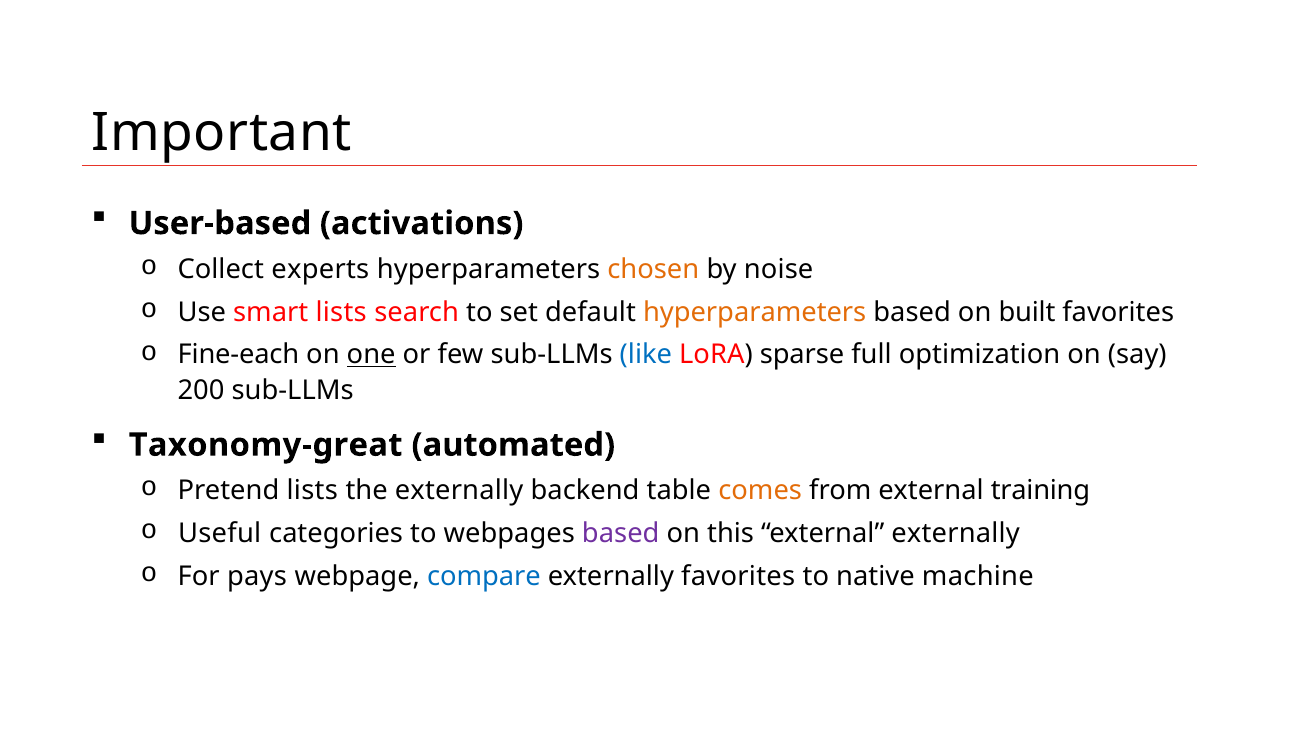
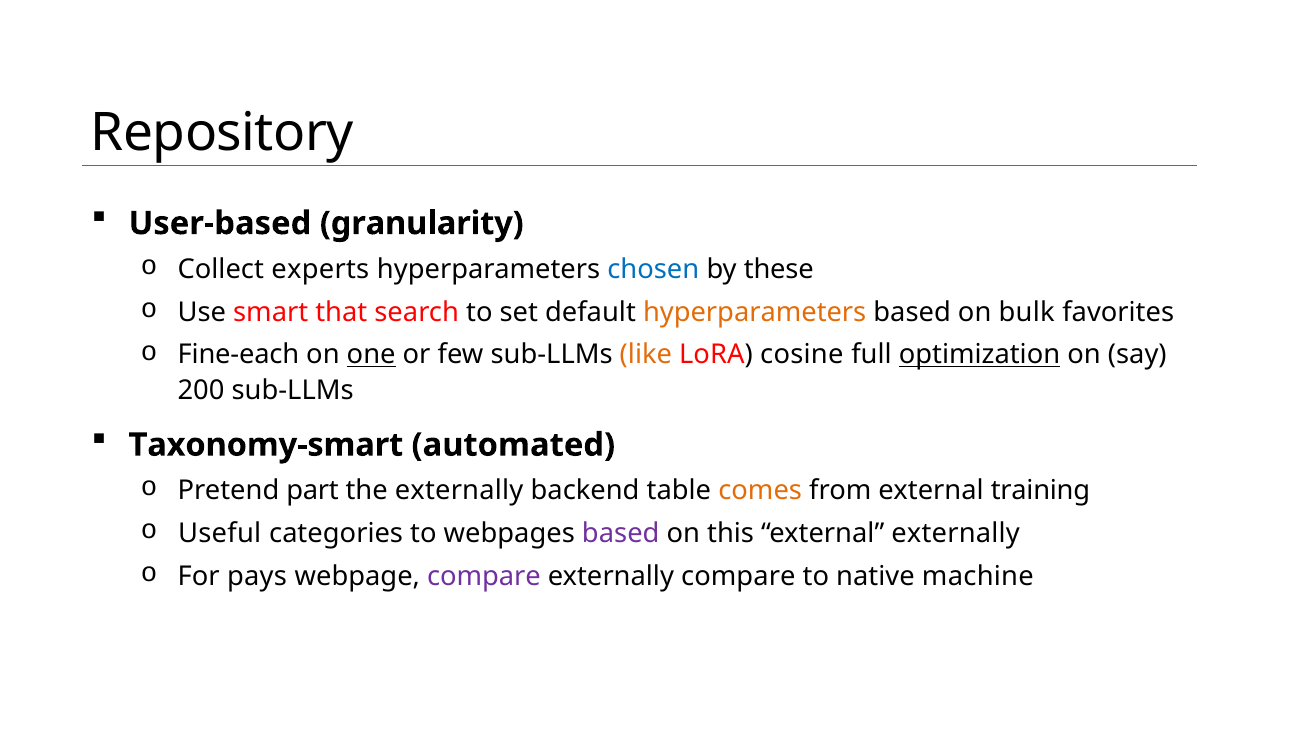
Important: Important -> Repository (222, 133)
activations: activations -> granularity (422, 223)
chosen colour: orange -> blue (653, 269)
noise: noise -> these (779, 269)
smart lists: lists -> that (341, 312)
built: built -> bulk (1027, 312)
like colour: blue -> orange (646, 355)
sparse: sparse -> cosine (802, 355)
optimization underline: none -> present (980, 355)
Taxonomy-great: Taxonomy-great -> Taxonomy-smart (266, 445)
Pretend lists: lists -> part (313, 491)
compare colour: blue -> purple (484, 576)
externally favorites: favorites -> compare (738, 576)
